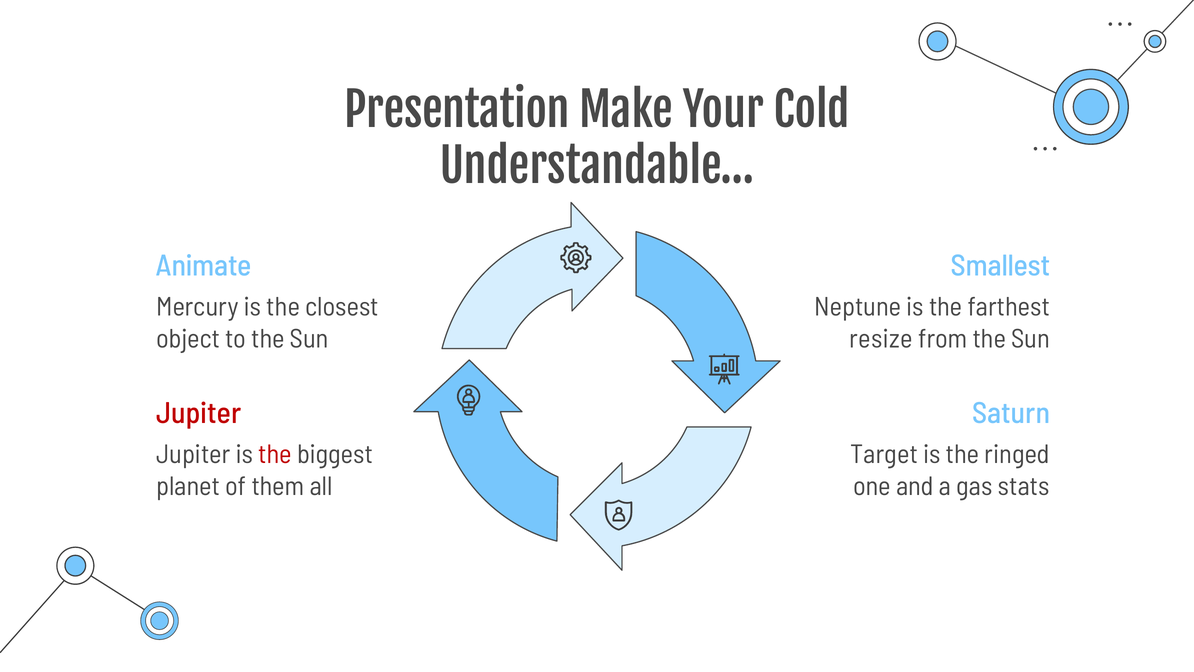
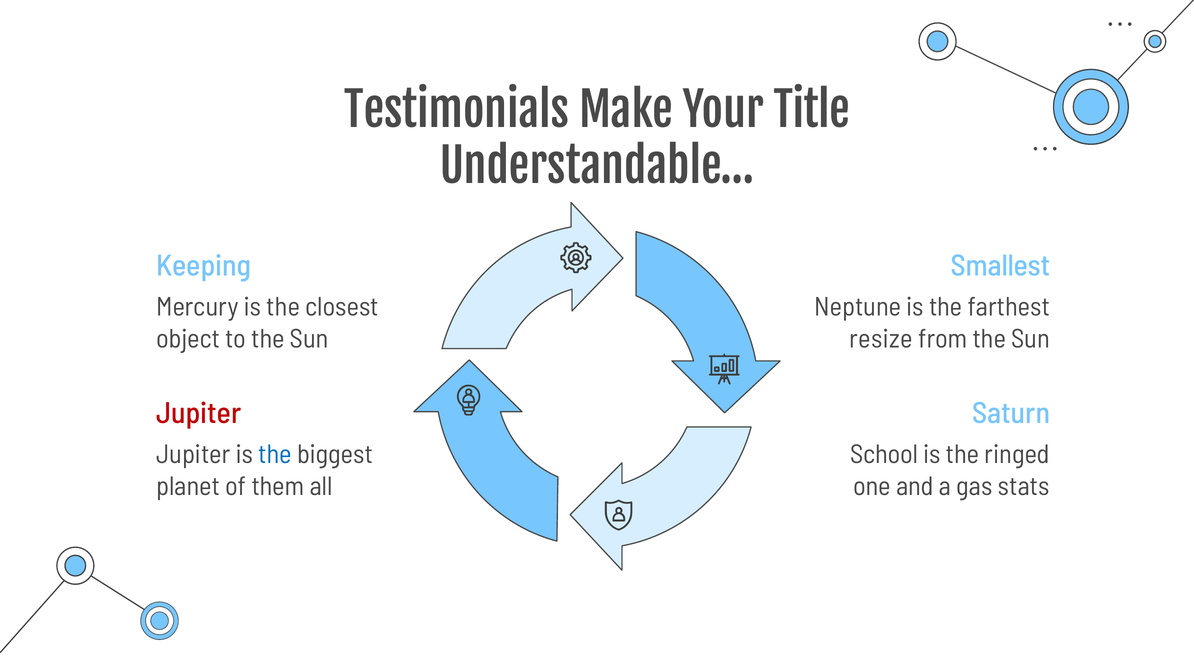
Presentation: Presentation -> Testimonials (457, 112)
Cold: Cold -> Title (812, 112)
Animate: Animate -> Keeping (204, 266)
the colour: red -> blue (275, 454)
Target: Target -> School (884, 454)
